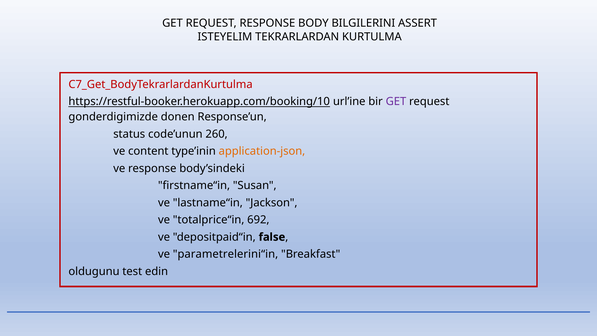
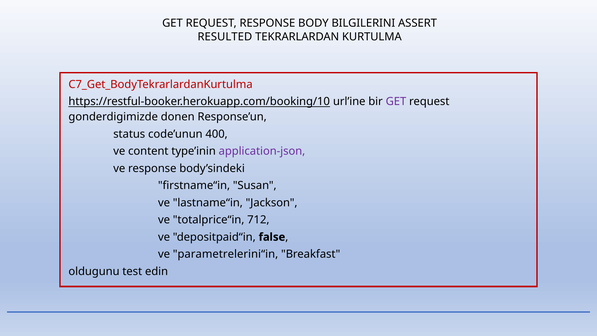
ISTEYELIM: ISTEYELIM -> RESULTED (225, 37)
260: 260 -> 400 (217, 134)
application-json colour: orange -> purple (262, 151)
692: 692 -> 712 (258, 220)
